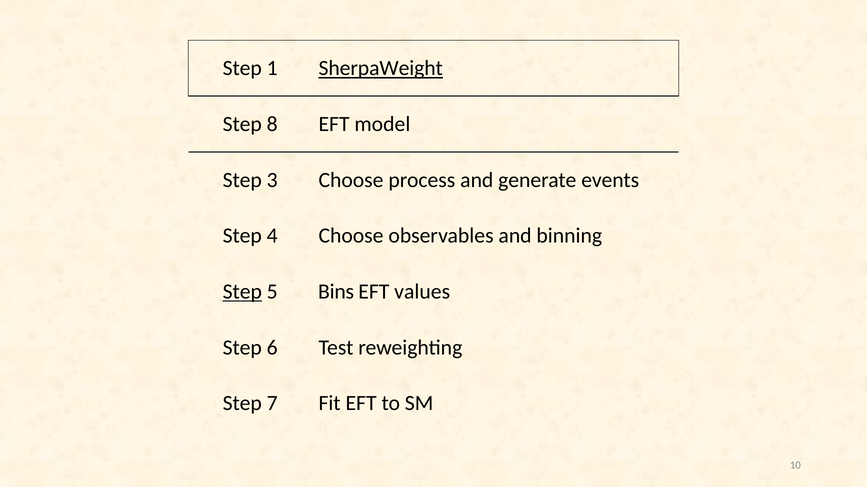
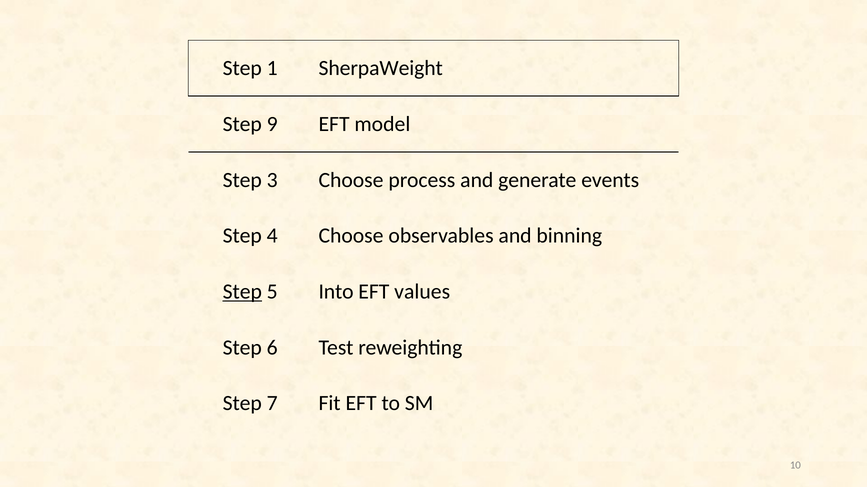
SherpaWeight underline: present -> none (381, 68)
8: 8 -> 9 (272, 124)
Bins: Bins -> Into (336, 292)
